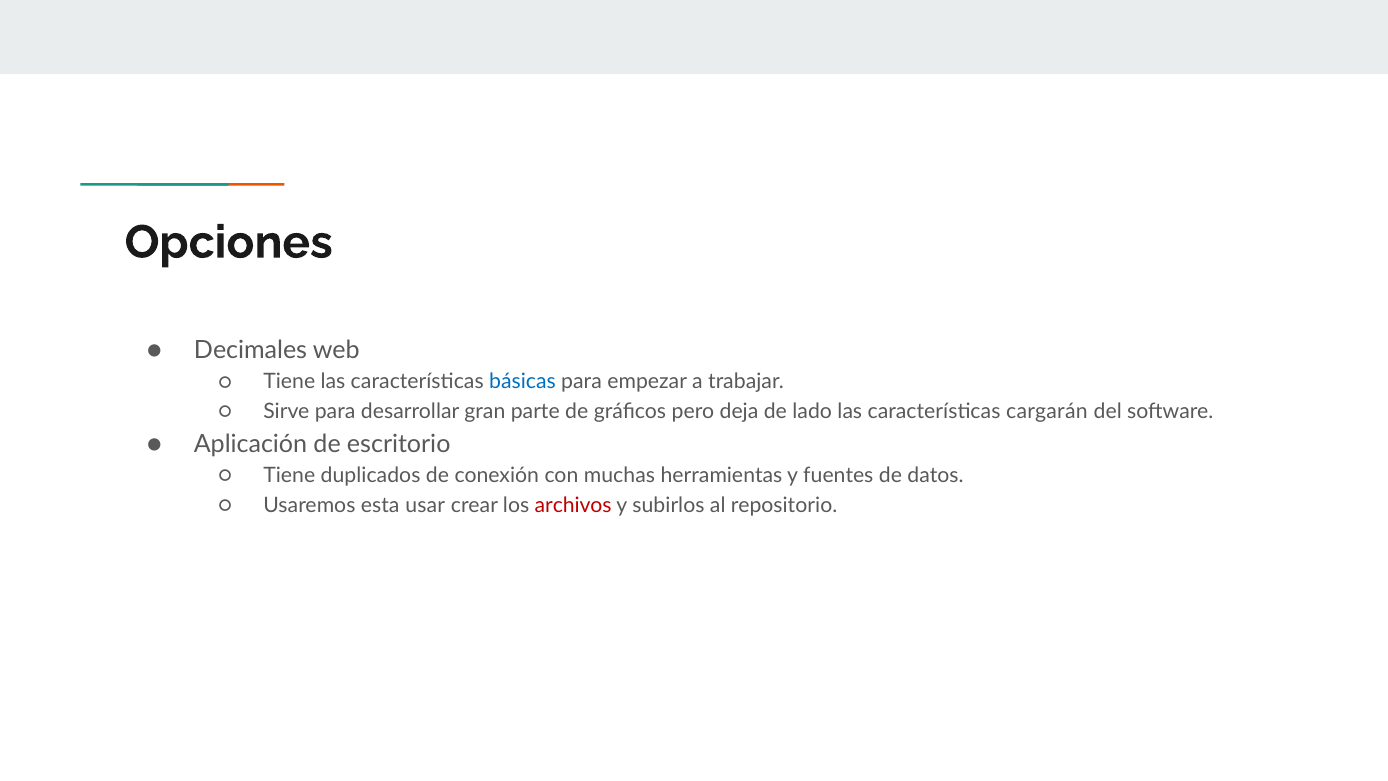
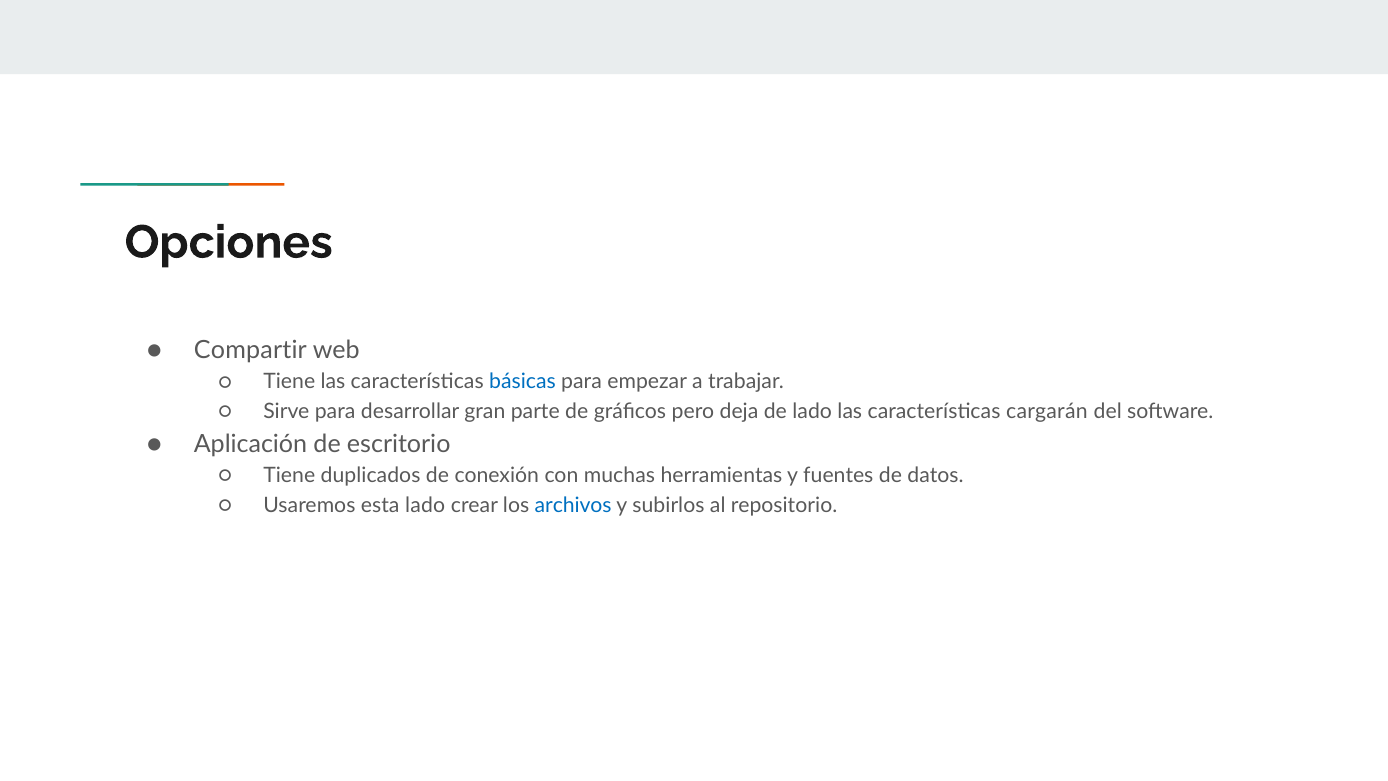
Decimales: Decimales -> Compartir (250, 350)
esta usar: usar -> lado (425, 505)
archivos colour: red -> blue (573, 505)
